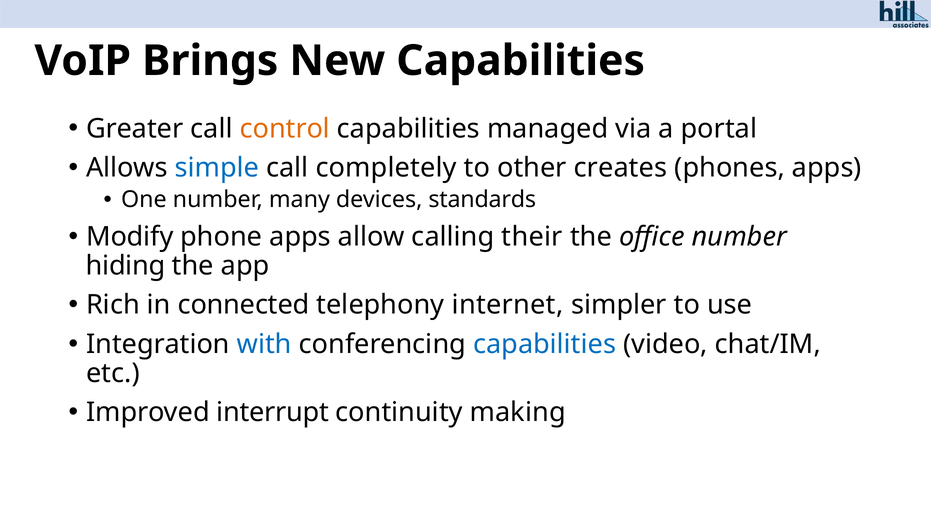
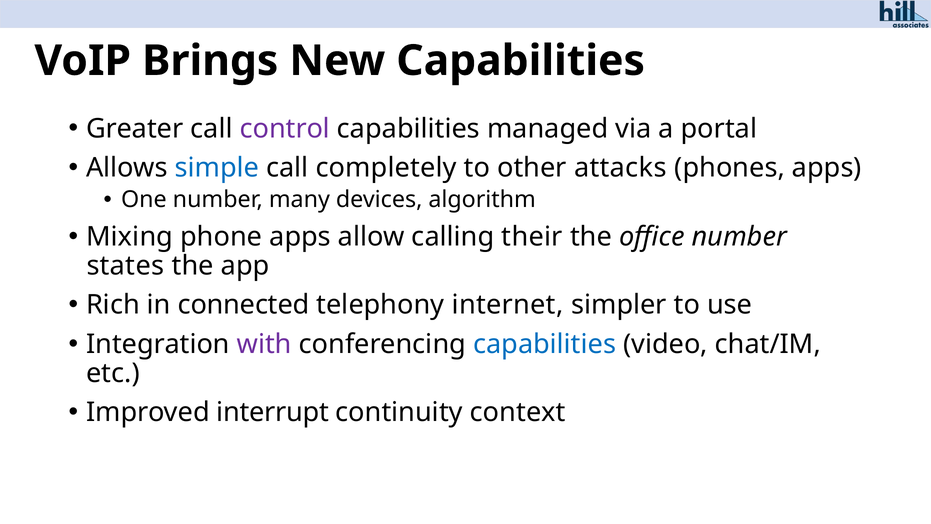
control colour: orange -> purple (285, 128)
creates: creates -> attacks (620, 167)
standards: standards -> algorithm (482, 200)
Modify: Modify -> Mixing (130, 237)
hiding: hiding -> states (125, 266)
with colour: blue -> purple (264, 344)
making: making -> context (518, 412)
